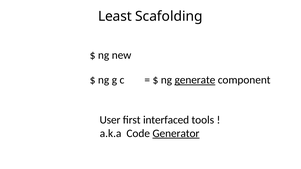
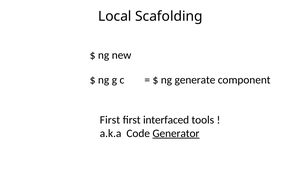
Least: Least -> Local (115, 16)
generate underline: present -> none (195, 80)
User: User -> First (110, 120)
